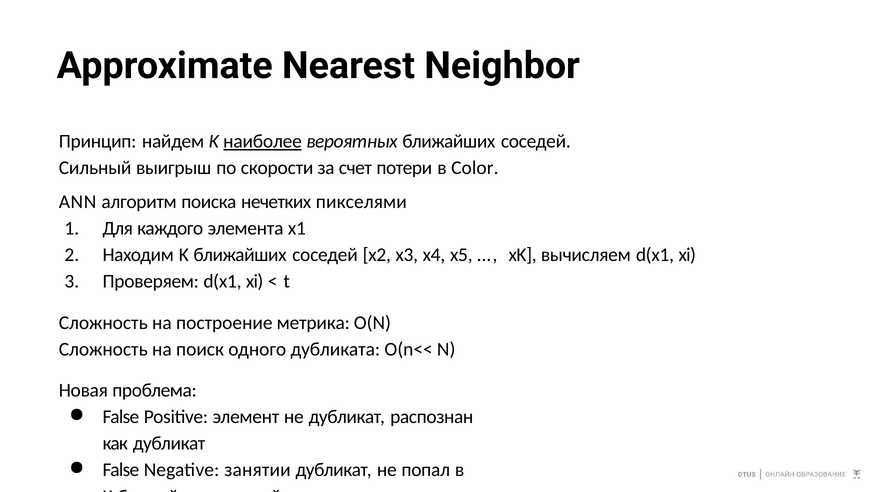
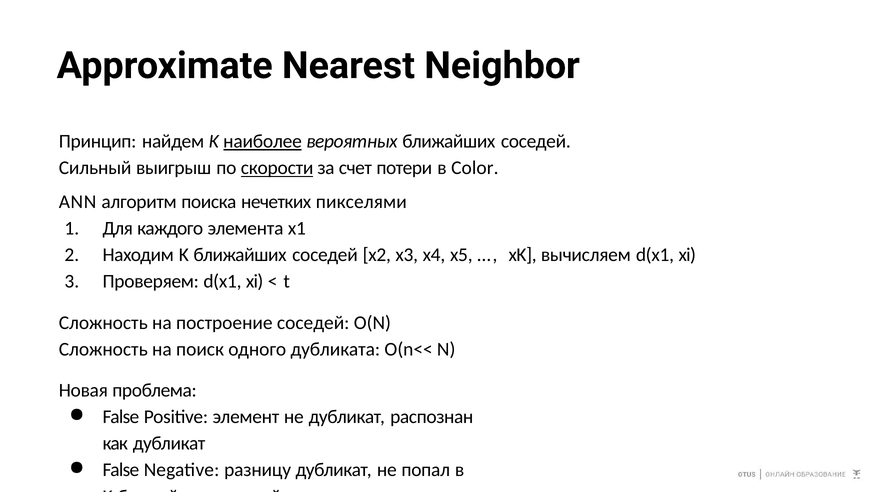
скорости underline: none -> present (277, 168)
построение метрика: метрика -> соседей (313, 323)
занятии: занятии -> разницу (258, 470)
